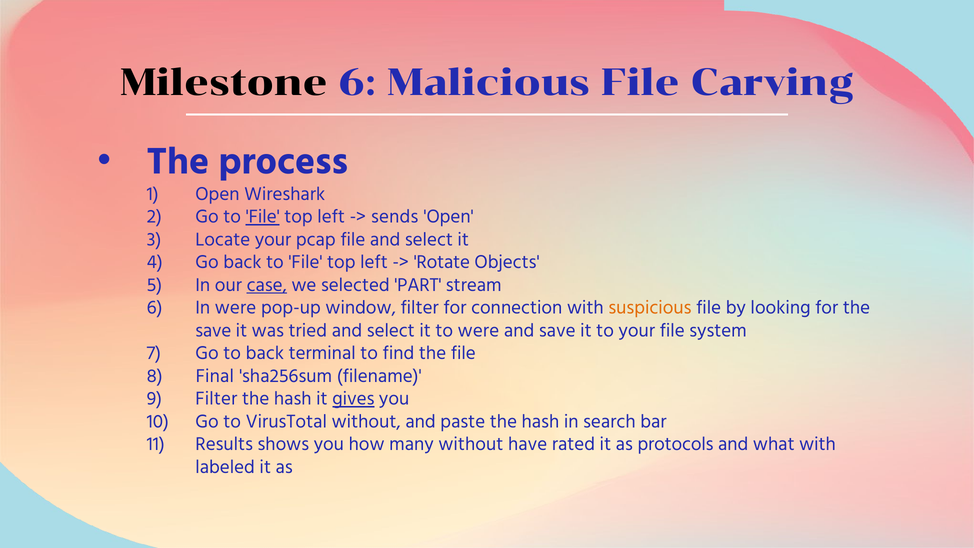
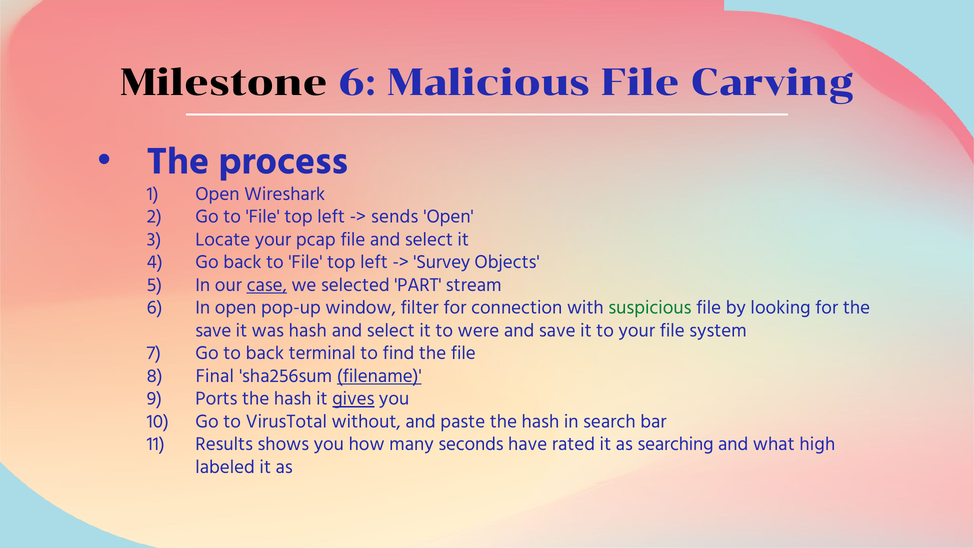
File underline: present -> none (263, 217)
Rotate: Rotate -> Survey (442, 262)
In were: were -> open (236, 308)
suspicious colour: orange -> green (650, 308)
was tried: tried -> hash (308, 330)
filename underline: none -> present (379, 376)
Filter: Filter -> Ports (216, 399)
many without: without -> seconds (471, 444)
protocols: protocols -> searching (676, 444)
what with: with -> high (817, 444)
